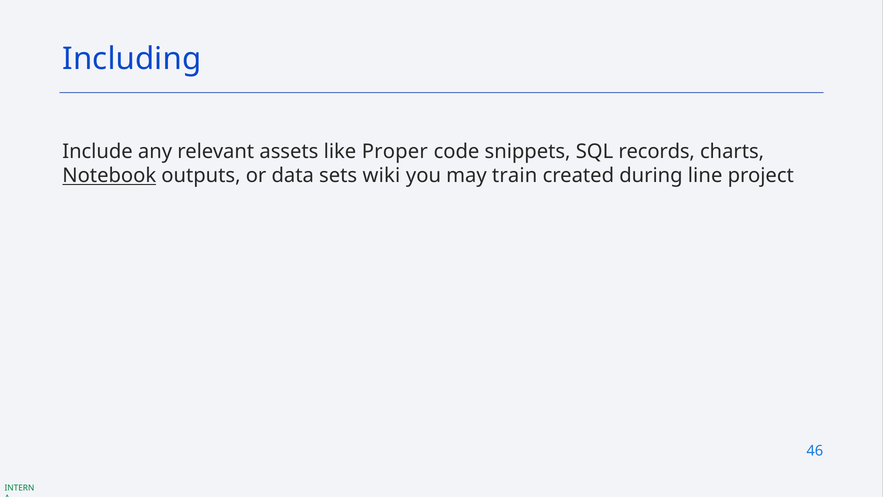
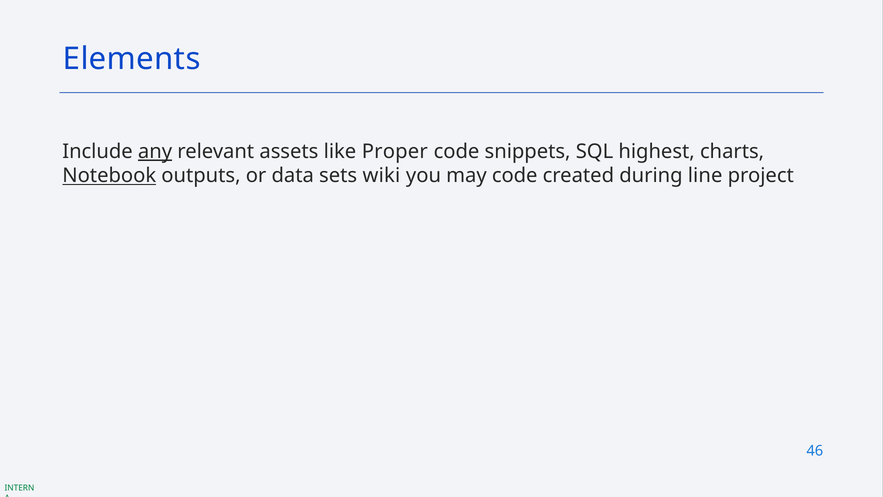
Including: Including -> Elements (132, 59)
any underline: none -> present (155, 151)
records: records -> highest (657, 151)
may train: train -> code (515, 176)
